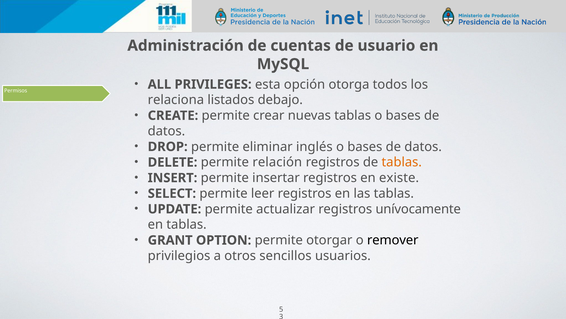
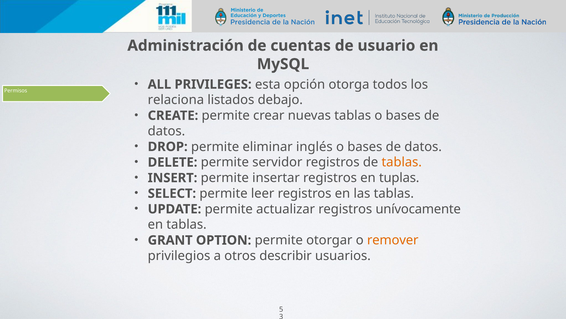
relación: relación -> servidor (277, 162)
existe: existe -> tuplas (399, 178)
remover colour: black -> orange (393, 240)
sencillos: sencillos -> describir (286, 255)
